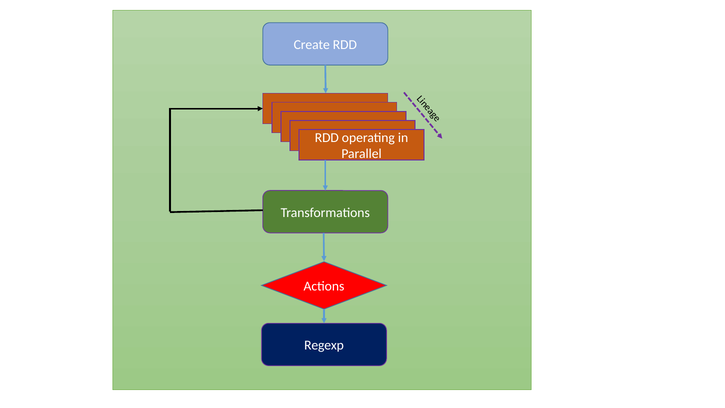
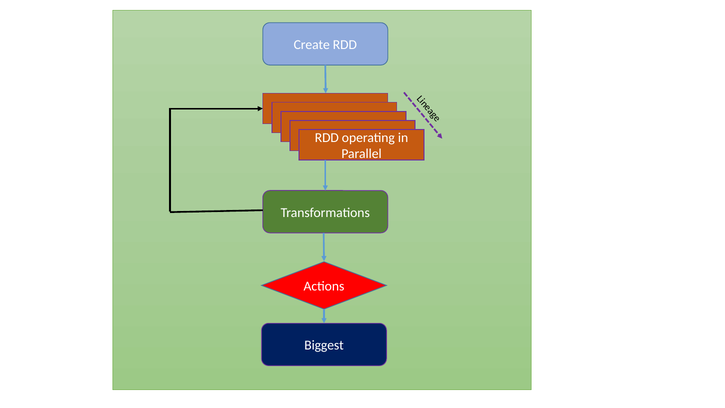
Regexp: Regexp -> Biggest (324, 345)
